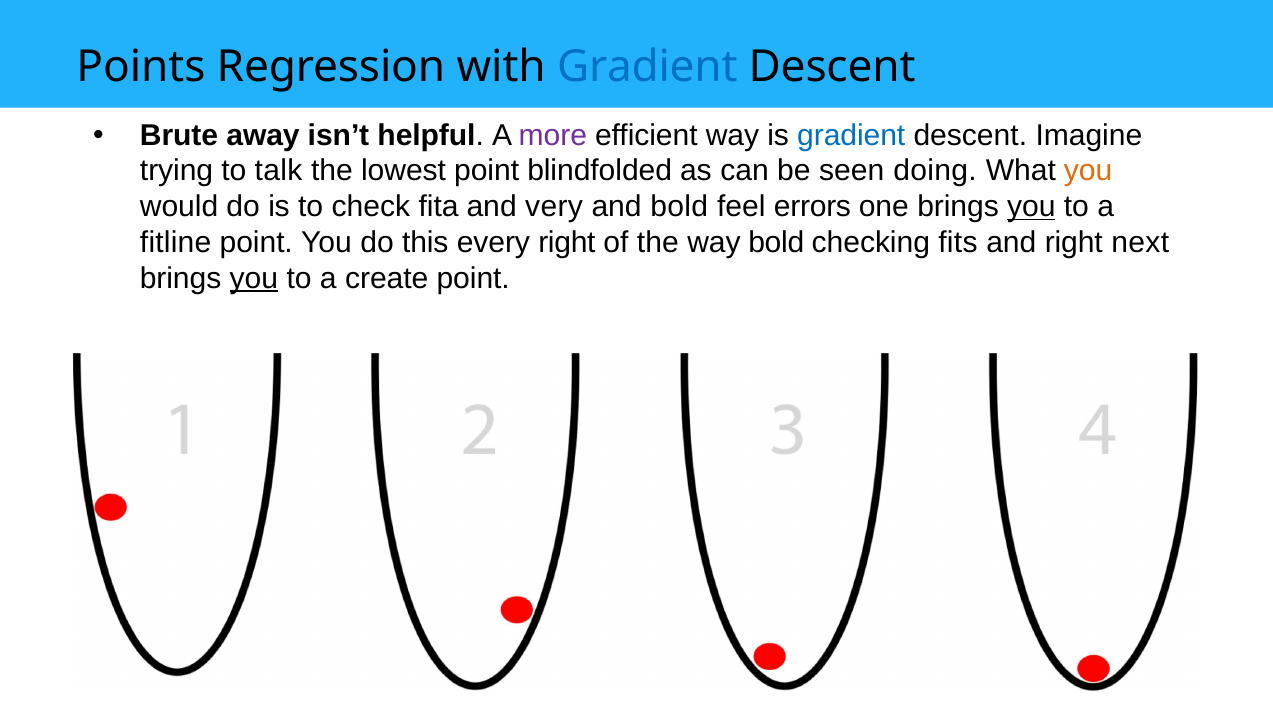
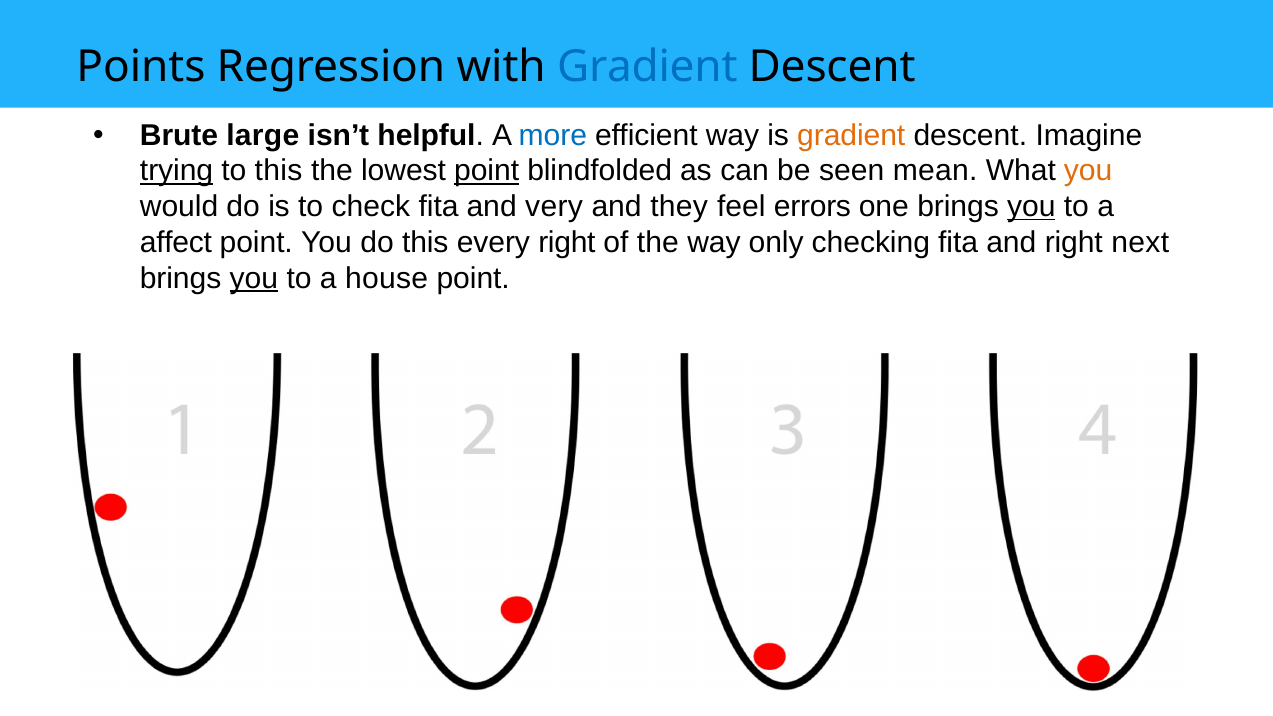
away: away -> large (263, 135)
more colour: purple -> blue (553, 135)
gradient colour: blue -> orange (851, 135)
trying underline: none -> present (177, 171)
to talk: talk -> this (278, 171)
point underline: none -> present (487, 171)
doing: doing -> mean (935, 171)
and bold: bold -> they (679, 207)
fitline: fitline -> affect (176, 242)
way bold: bold -> only (776, 242)
checking fits: fits -> fita (958, 242)
create: create -> house (387, 278)
